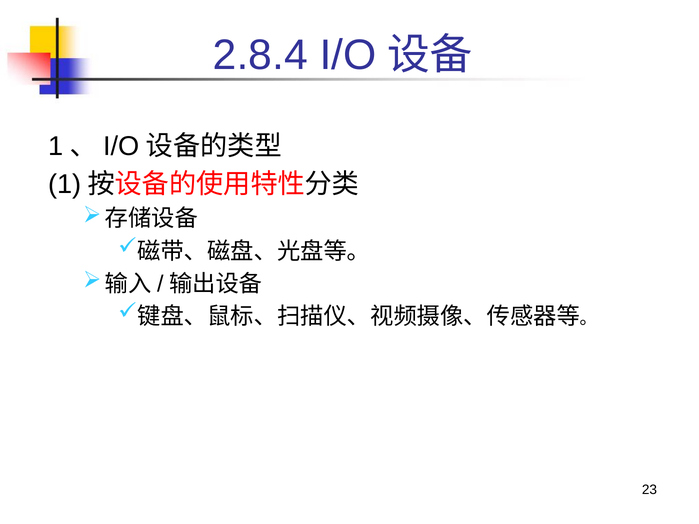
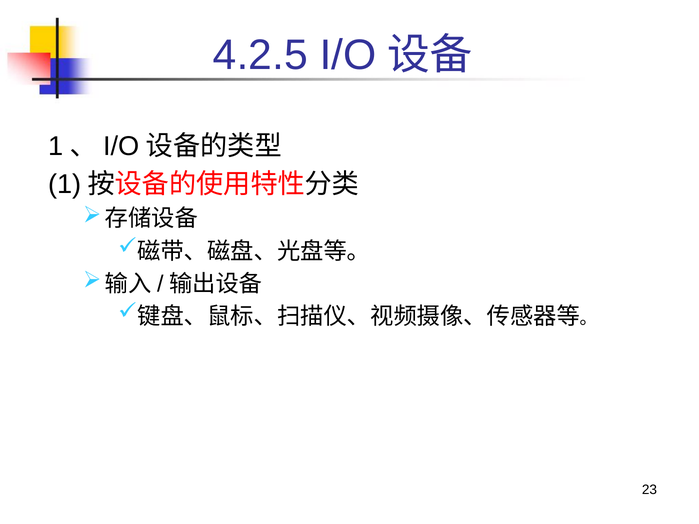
2.8.4: 2.8.4 -> 4.2.5 (260, 55)
